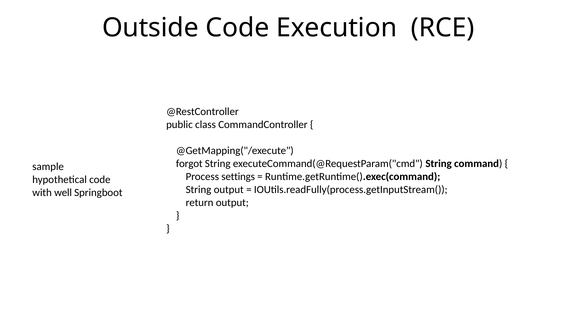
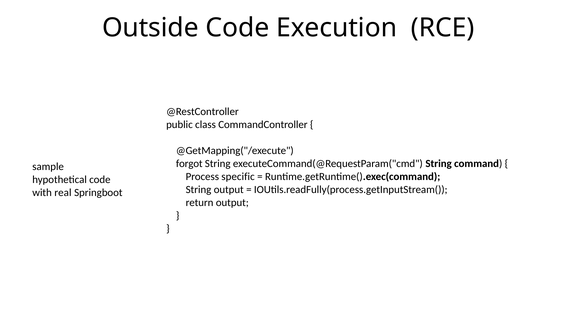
settings: settings -> specific (238, 176)
well: well -> real (63, 192)
